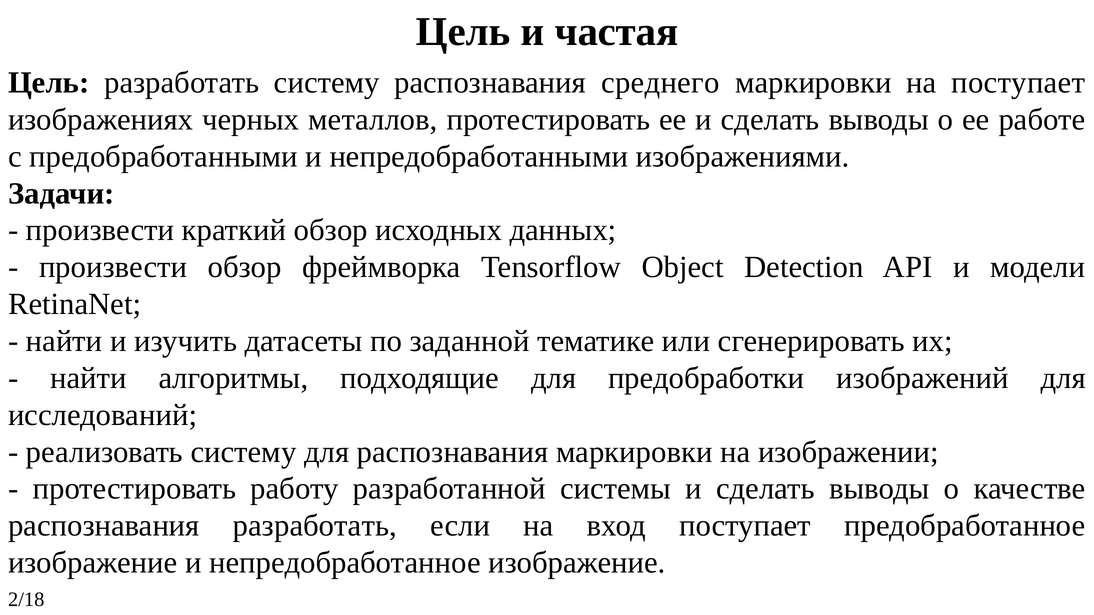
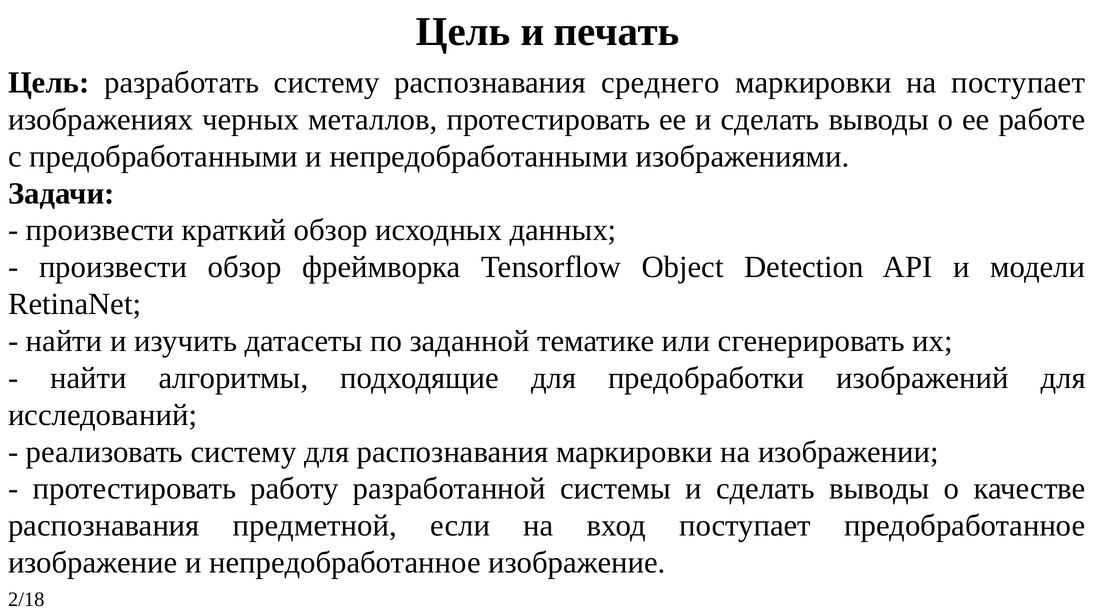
частая: частая -> печать (617, 31)
распознавания разработать: разработать -> предметной (315, 526)
